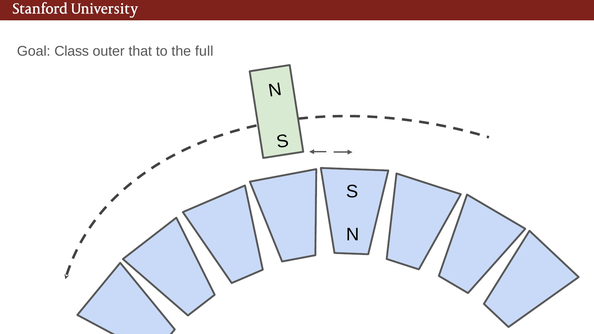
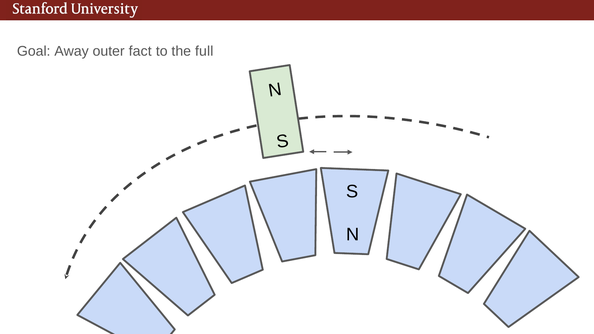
Class: Class -> Away (72, 51)
that: that -> fact (140, 51)
